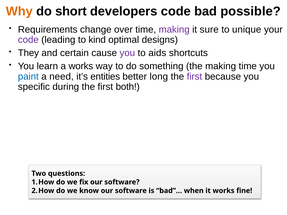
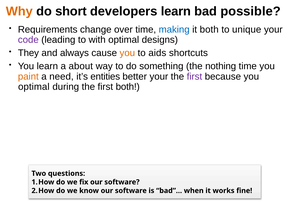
developers code: code -> learn (176, 11)
making colour: purple -> blue (174, 30)
it sure: sure -> both (209, 30)
kind: kind -> with (97, 40)
certain: certain -> always (74, 53)
you colour: purple -> orange (127, 53)
a works: works -> about (81, 66)
the making: making -> nothing (221, 66)
paint colour: blue -> orange (28, 77)
better long: long -> your (159, 77)
specific: specific -> optimal (34, 87)
